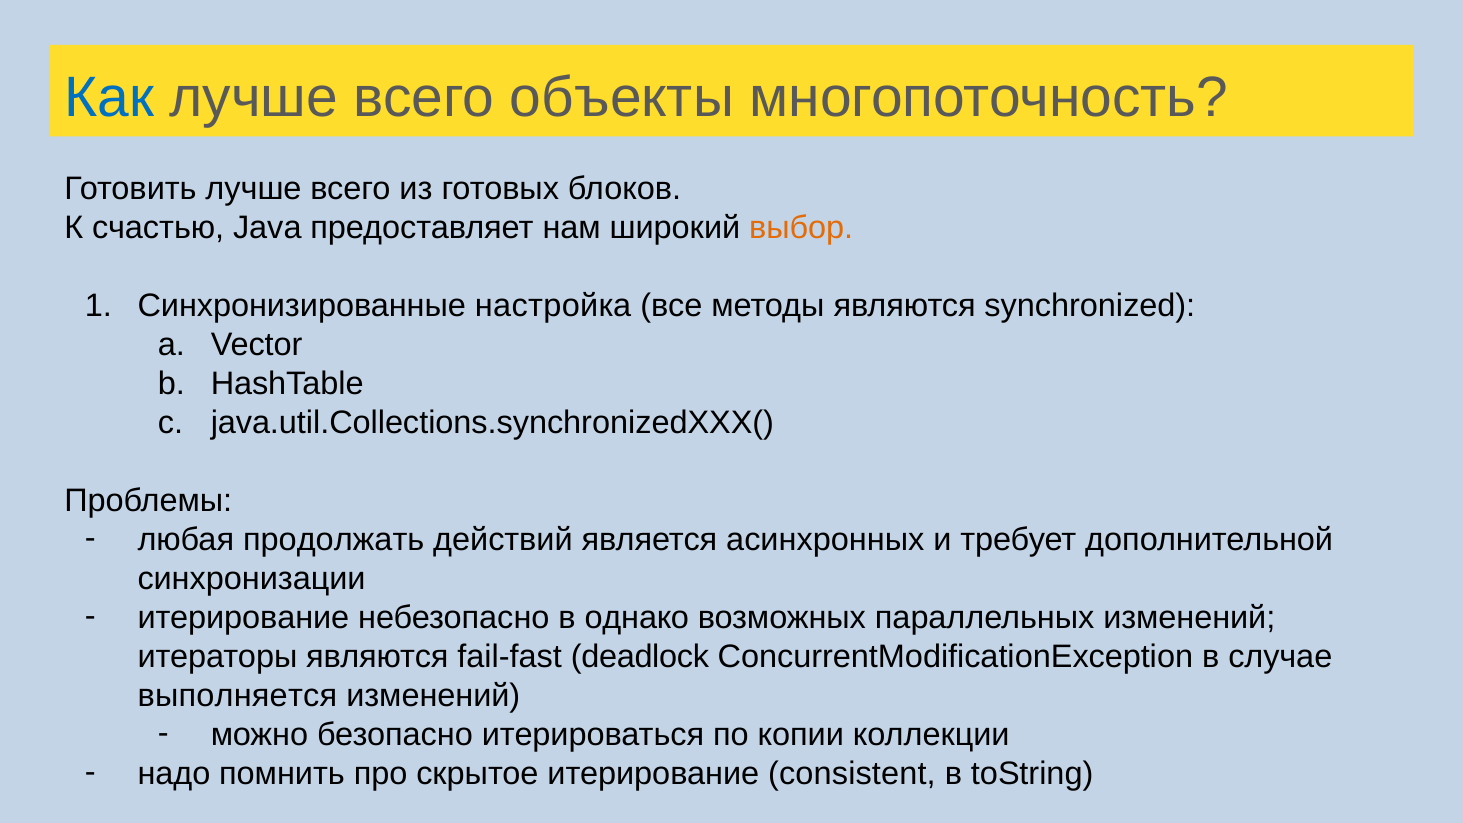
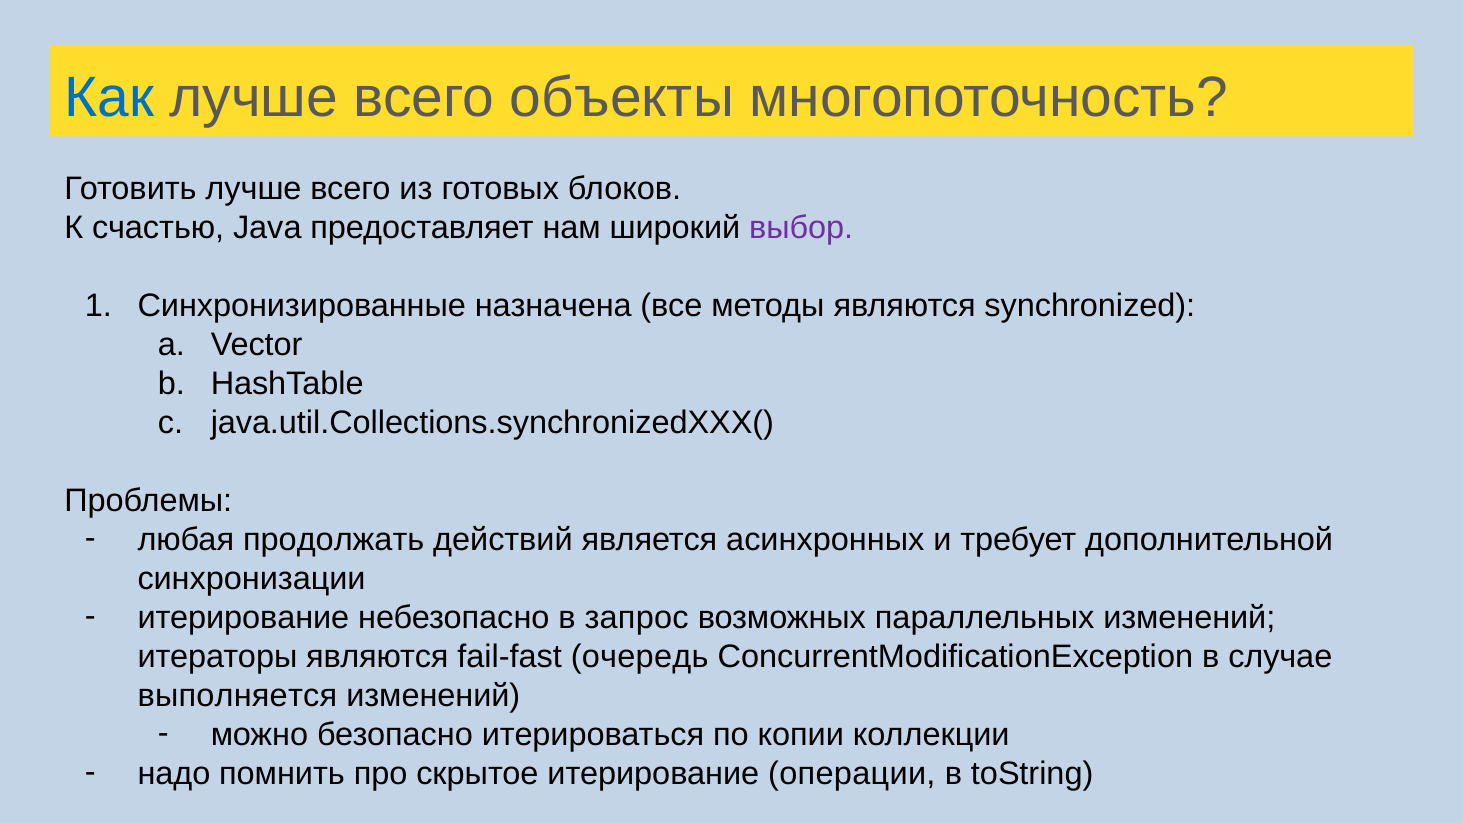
выбор colour: orange -> purple (801, 228)
настройка: настройка -> назначена (553, 306)
однако: однако -> запрос (637, 618)
deadlock: deadlock -> очередь (640, 657)
consistent: consistent -> операции (852, 774)
